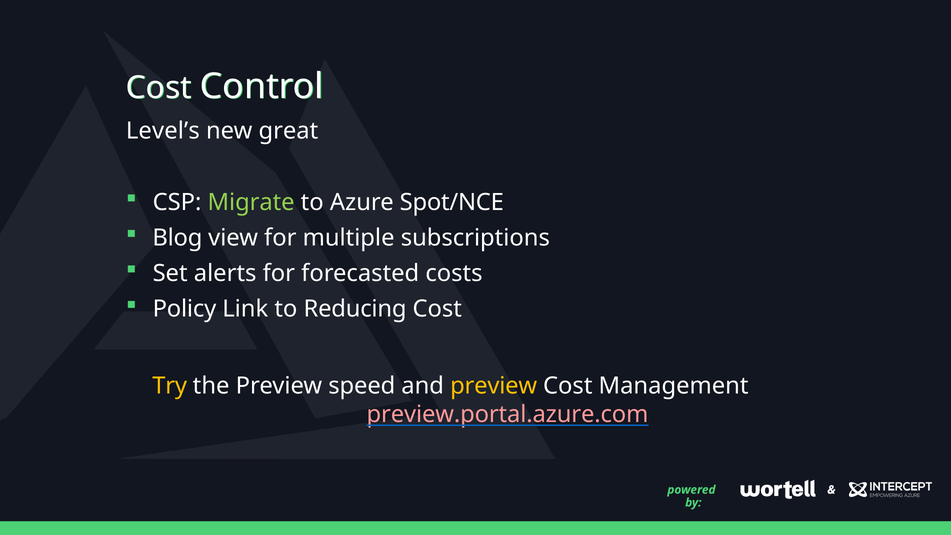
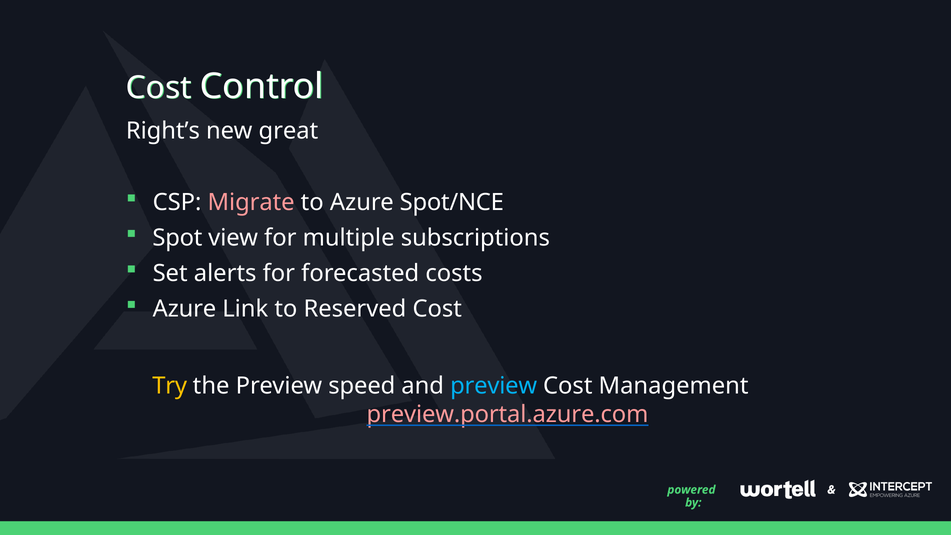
Level’s: Level’s -> Right’s (163, 131)
Migrate colour: light green -> pink (251, 202)
Blog: Blog -> Spot (177, 238)
Policy: Policy -> Azure (184, 309)
Reducing: Reducing -> Reserved (355, 309)
preview colour: yellow -> light blue (494, 386)
